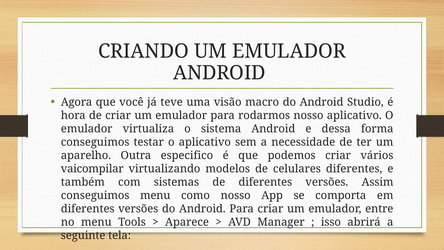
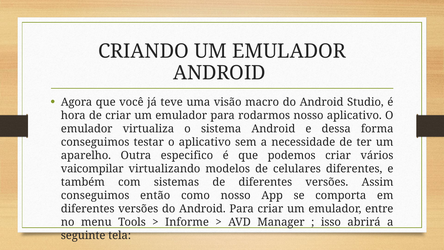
conseguimos menu: menu -> então (155, 195)
Aparece: Aparece -> Informe (187, 222)
